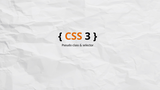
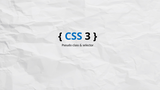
CSS colour: orange -> blue (73, 36)
